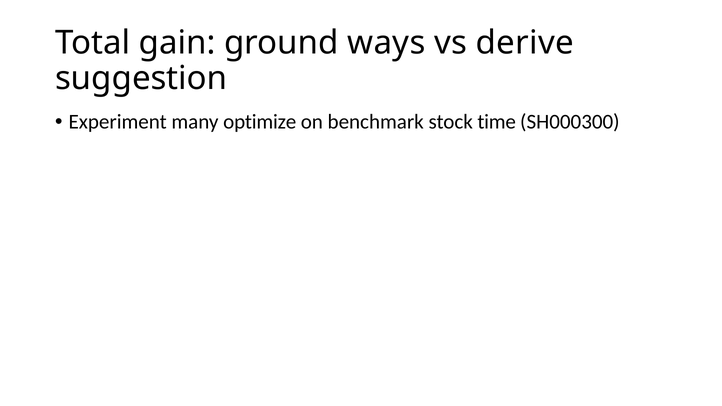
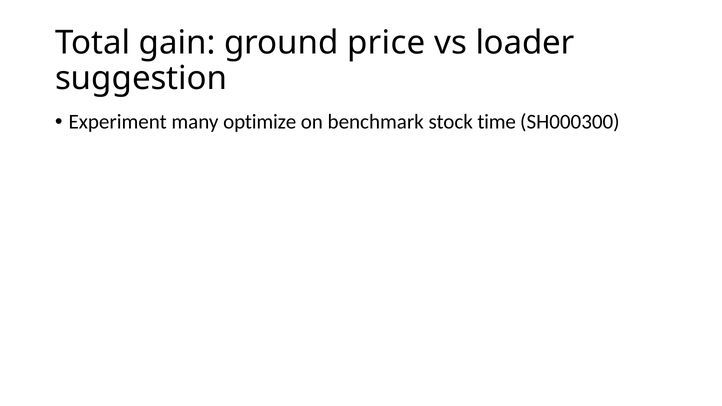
ways: ways -> price (386, 43)
derive: derive -> loader (525, 43)
